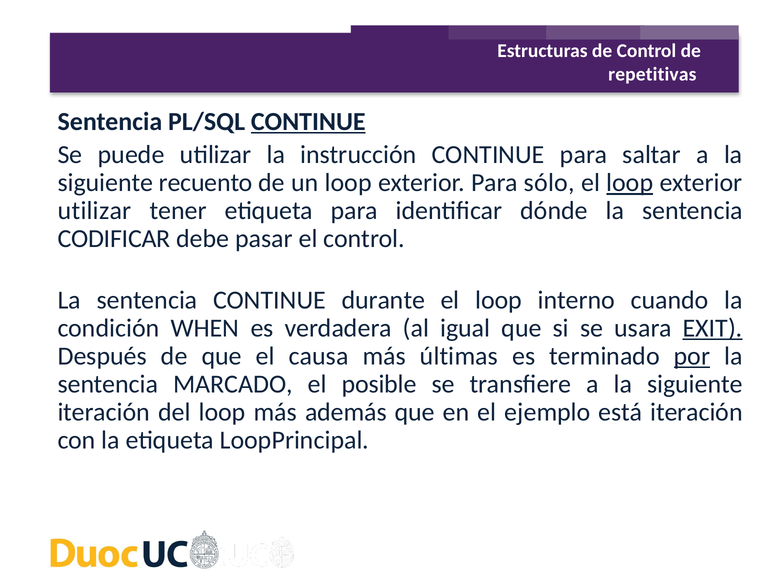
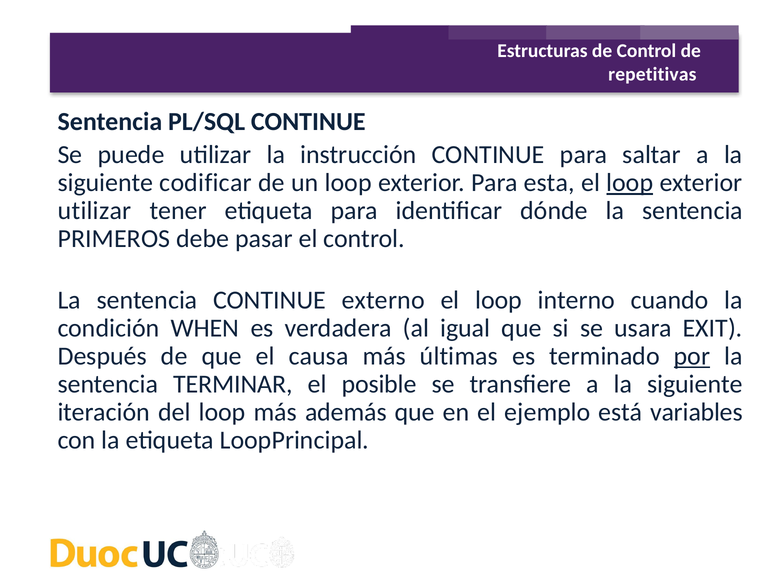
CONTINUE underline: present -> none (308, 122)
recuento: recuento -> codificar (206, 183)
sólo: sólo -> esta (549, 183)
CODIFICAR: CODIFICAR -> PRIMEROS (114, 239)
durante: durante -> externo (383, 300)
EXIT underline: present -> none (713, 328)
MARCADO: MARCADO -> TERMINAR (233, 384)
está iteración: iteración -> variables (696, 412)
